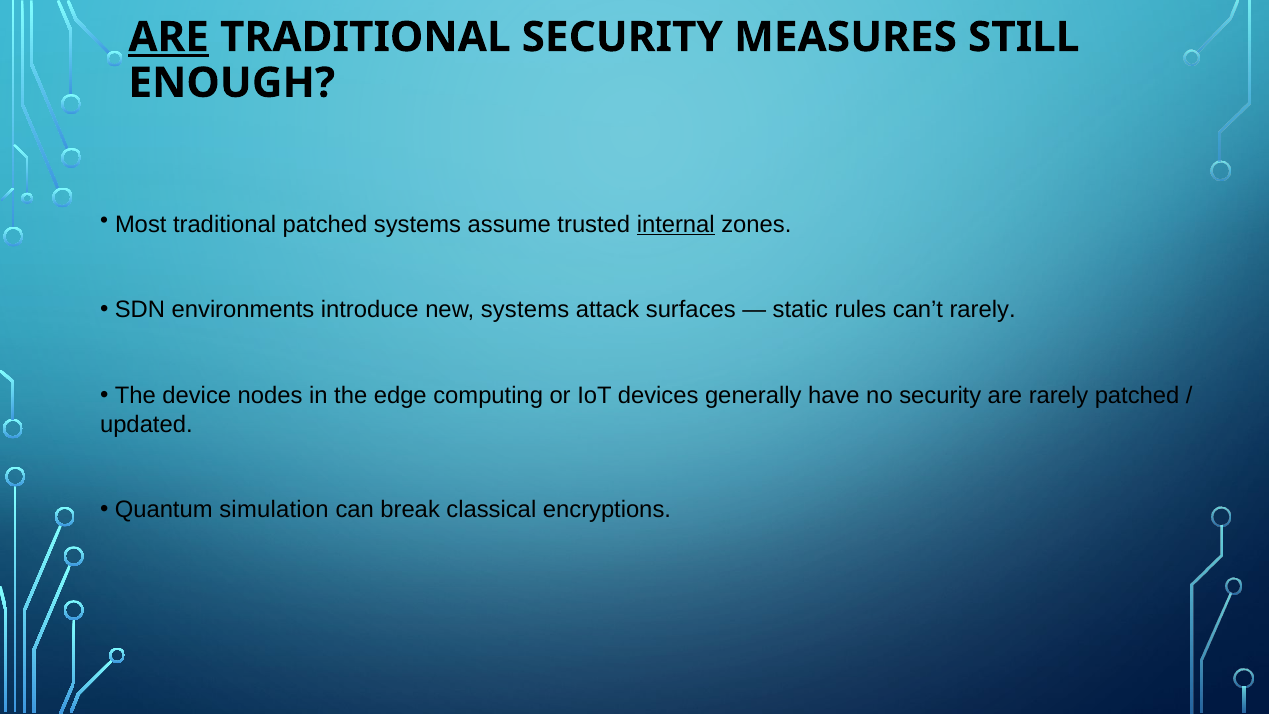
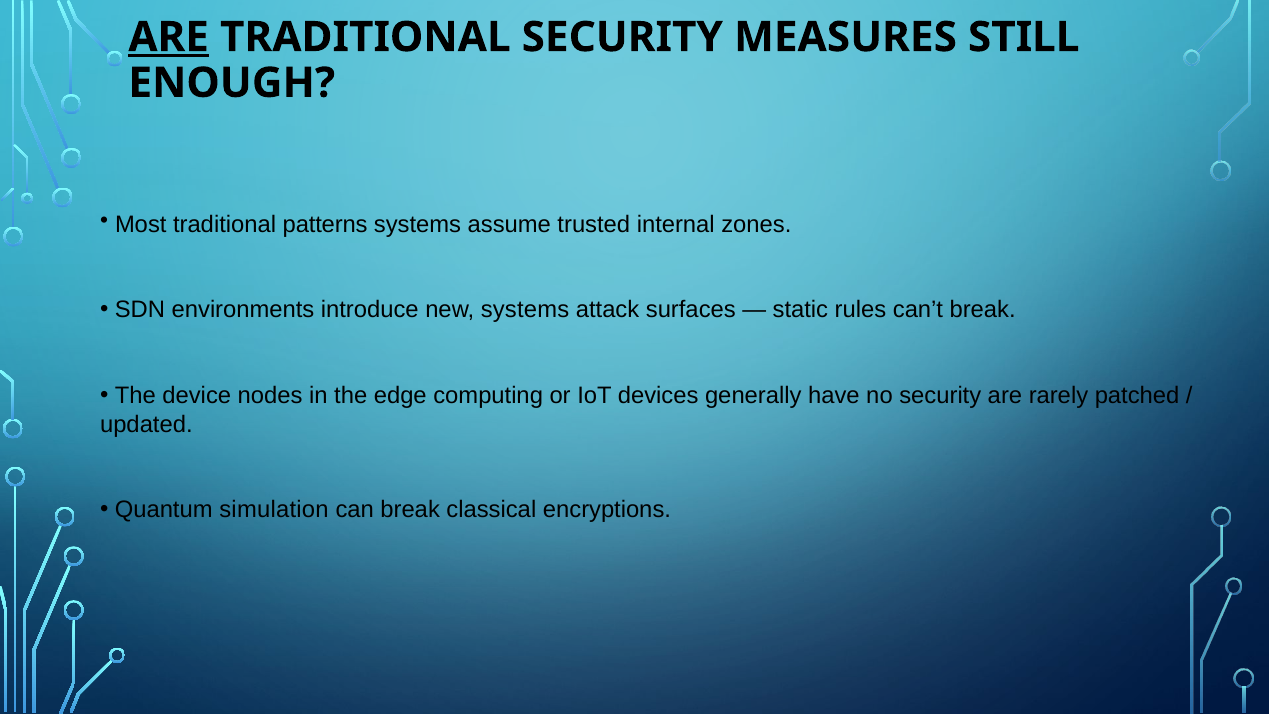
traditional patched: patched -> patterns (325, 224)
internal underline: present -> none (676, 224)
can’t rarely: rarely -> break (983, 310)
